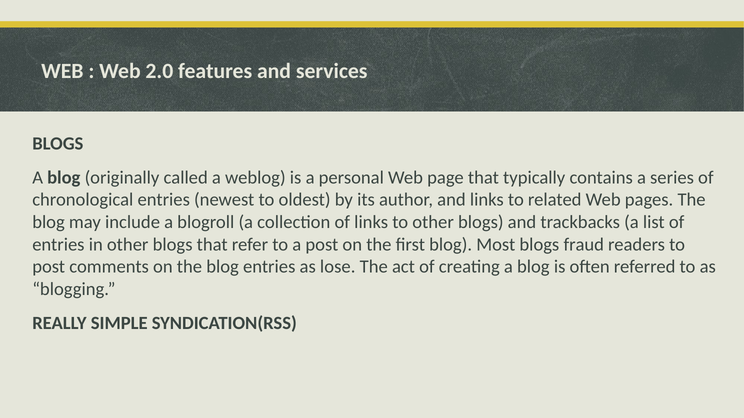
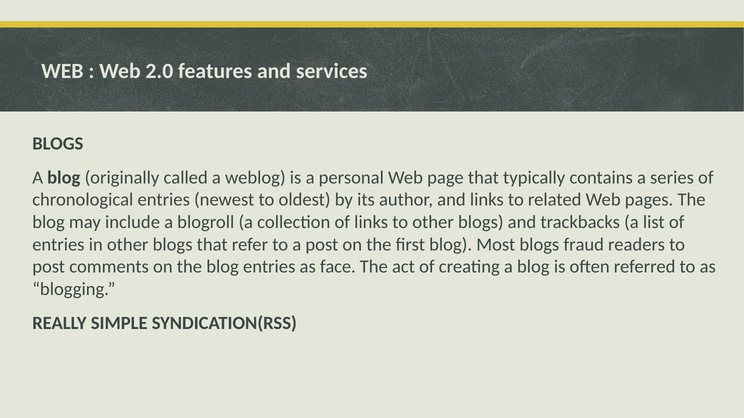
lose: lose -> face (338, 267)
